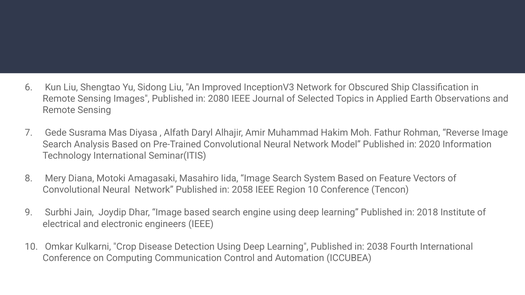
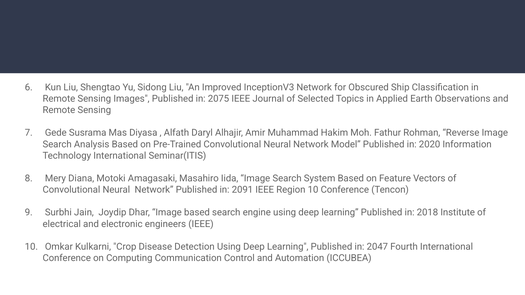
2080: 2080 -> 2075 (219, 99)
2058: 2058 -> 2091 (242, 190)
2038: 2038 -> 2047 (377, 247)
